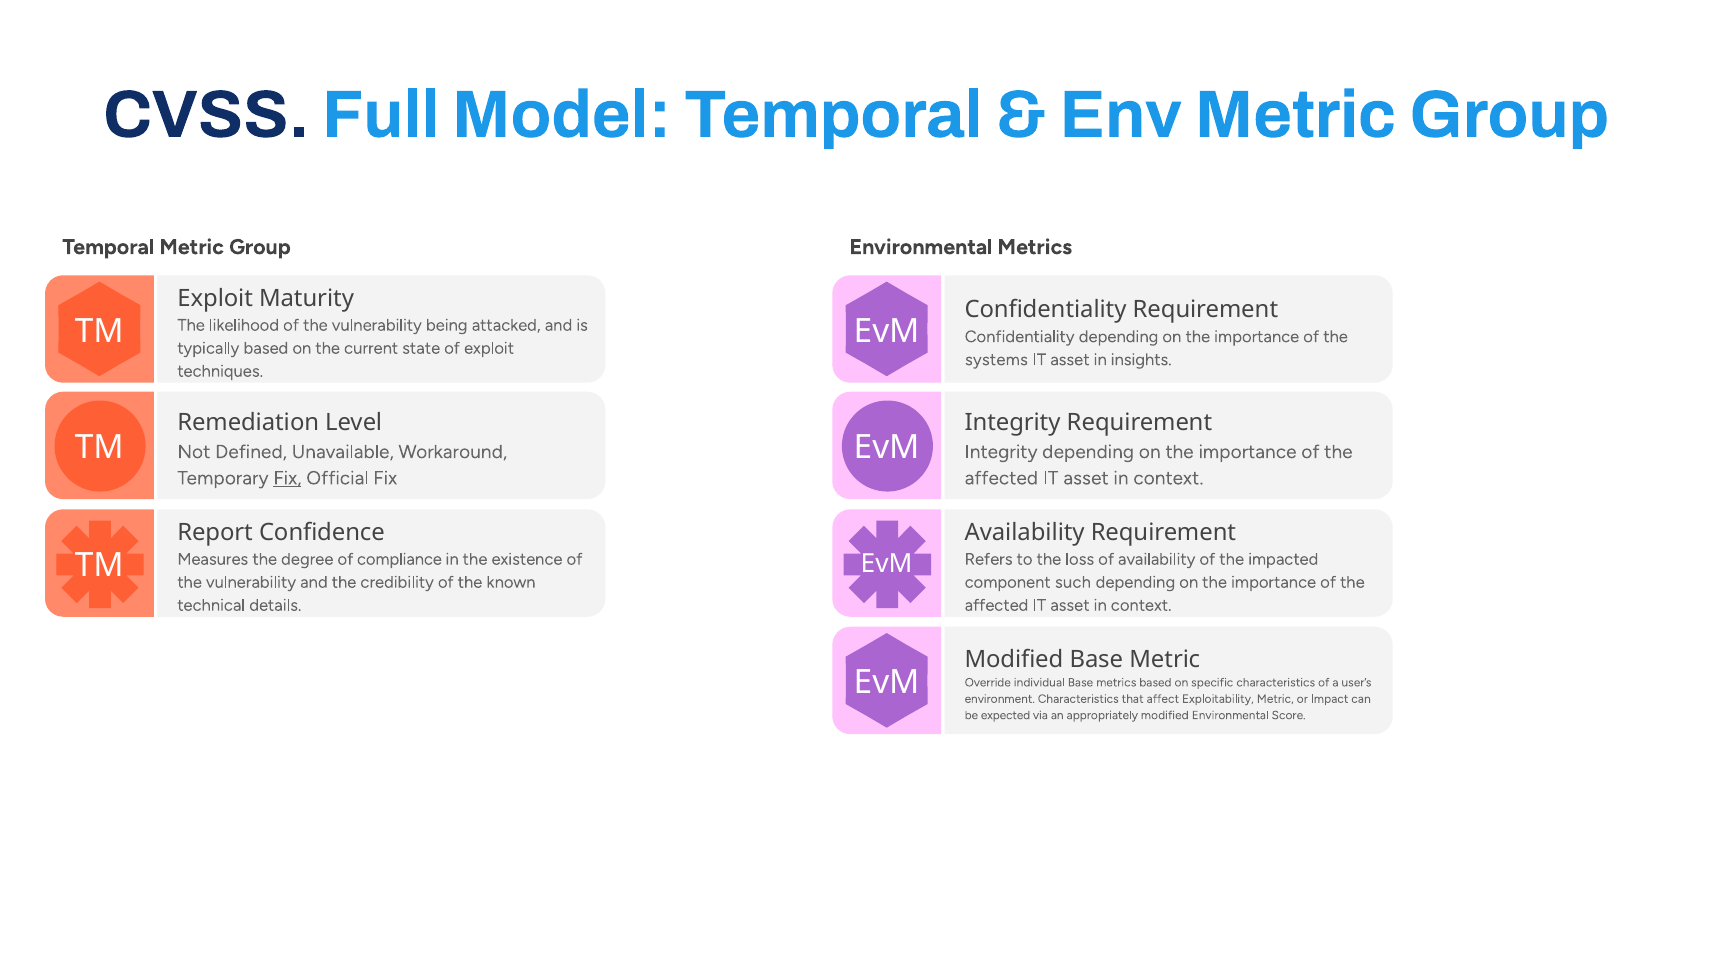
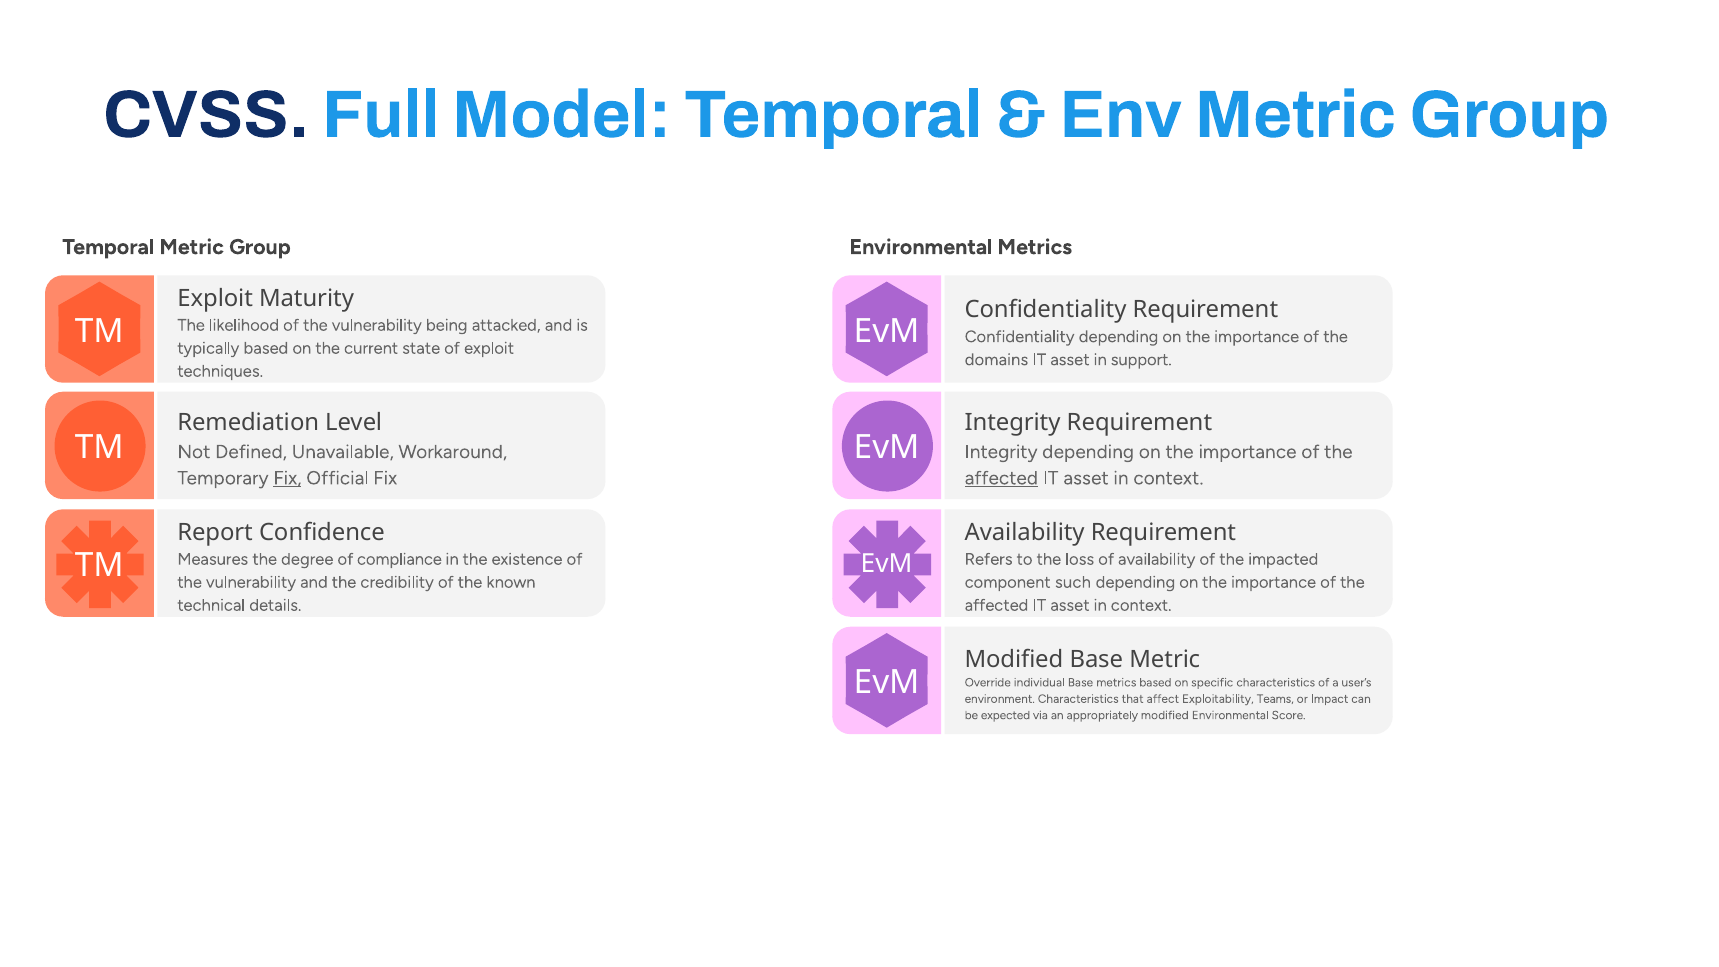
systems: systems -> domains (996, 360)
insights: insights -> support (1141, 360)
affected underline: none -> present (1001, 478)
Exploitability Metric: Metric -> Teams (1275, 699)
